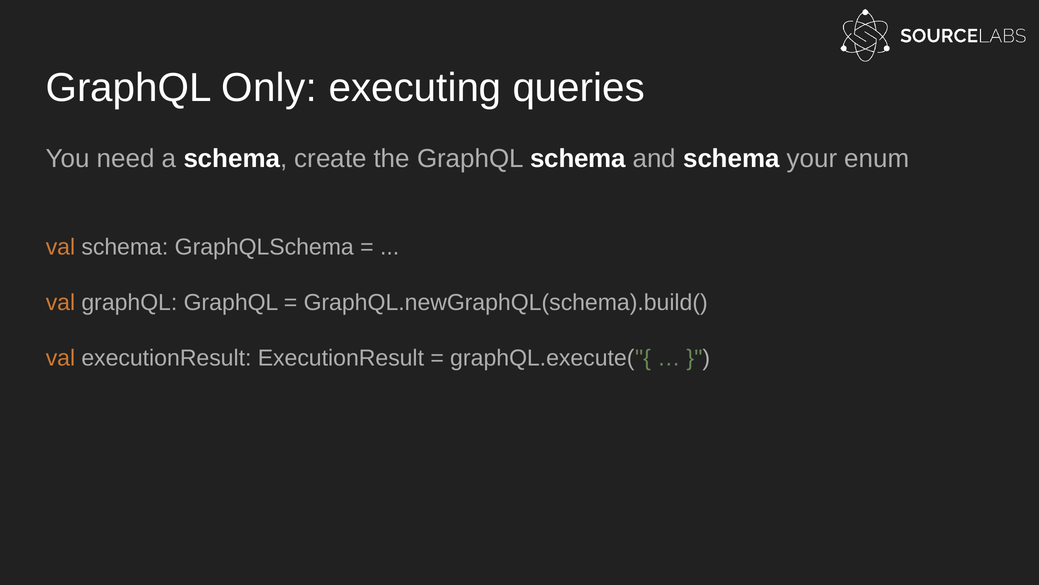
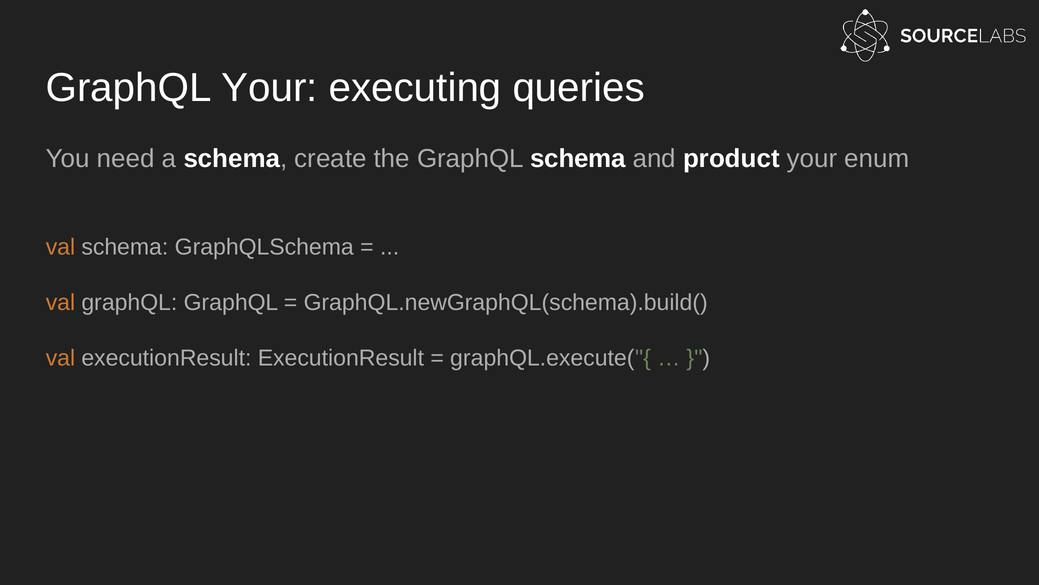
GraphQL Only: Only -> Your (269, 88)
and schema: schema -> product (731, 159)
